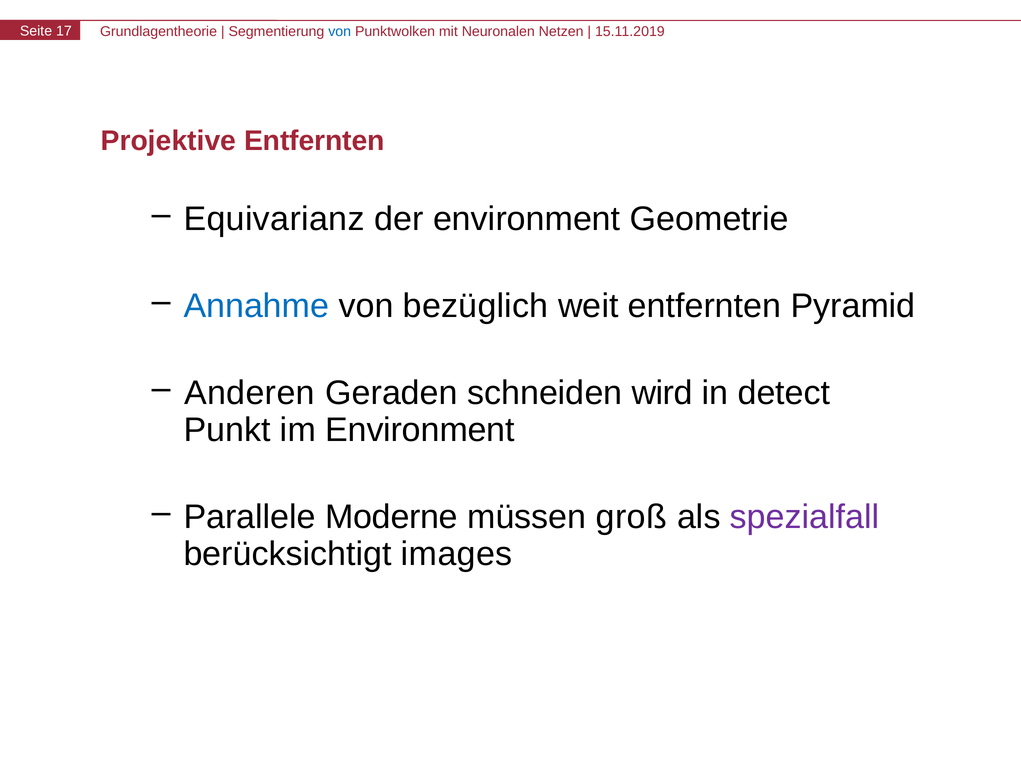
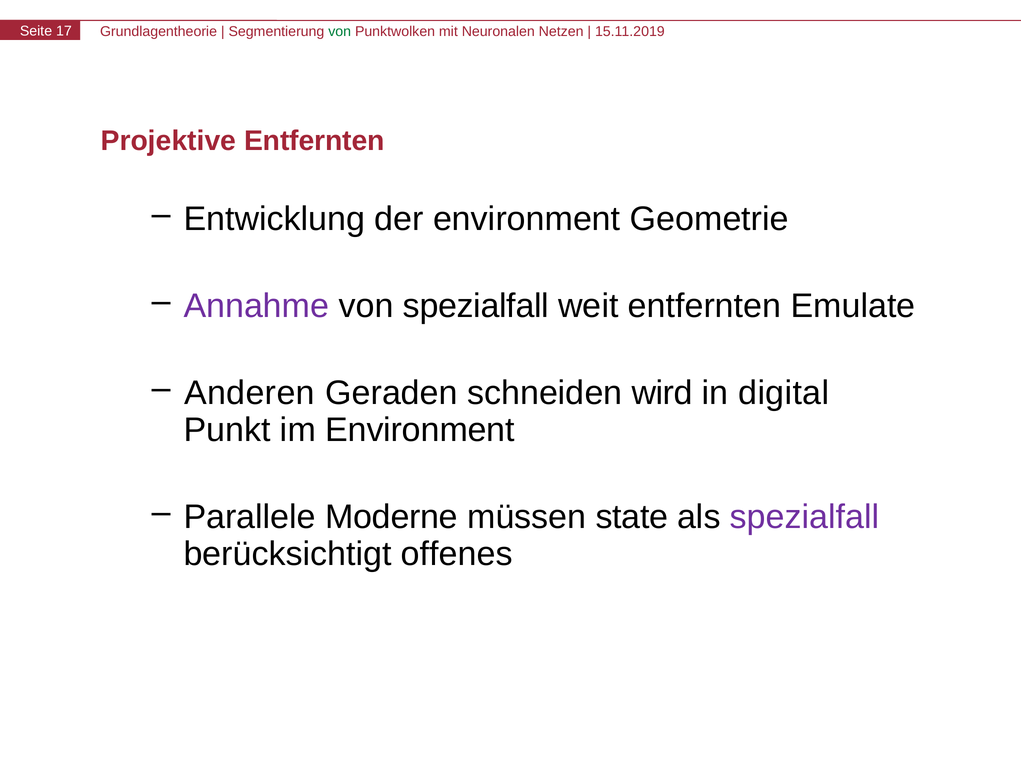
von colour: blue -> green (340, 32)
Equivarianz: Equivarianz -> Entwicklung (274, 219)
Annahme colour: blue -> purple (256, 306)
von bezüglich: bezüglich -> spezialfall (476, 306)
Pyramid: Pyramid -> Emulate (853, 306)
detect: detect -> digital (784, 393)
groß: groß -> state (632, 517)
images: images -> offenes (457, 554)
